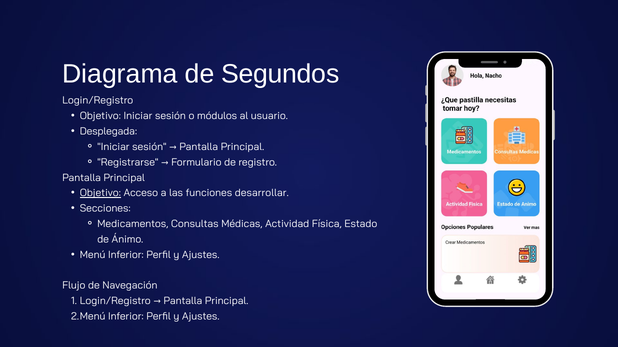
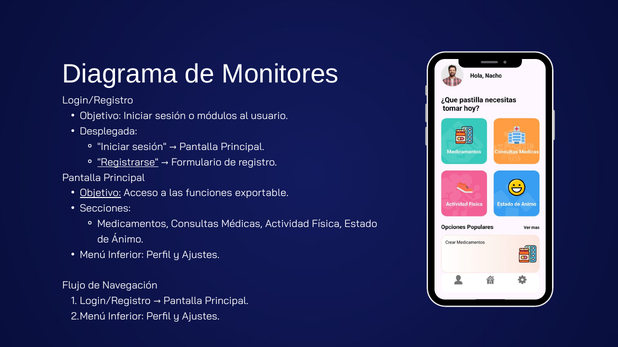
Segundos: Segundos -> Monitores (280, 74)
Registrarse underline: none -> present (128, 162)
desarrollar: desarrollar -> exportable (262, 193)
